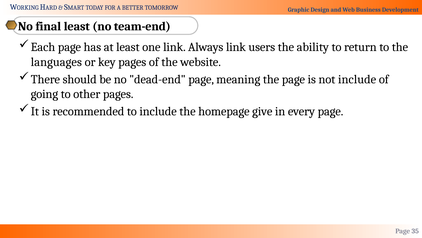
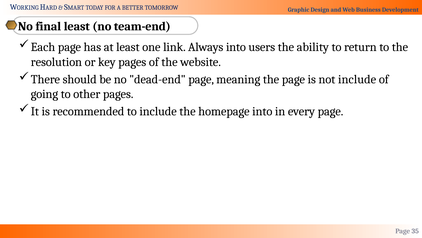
Always link: link -> into (236, 47)
languages: languages -> resolution (56, 62)
homepage give: give -> into (262, 111)
